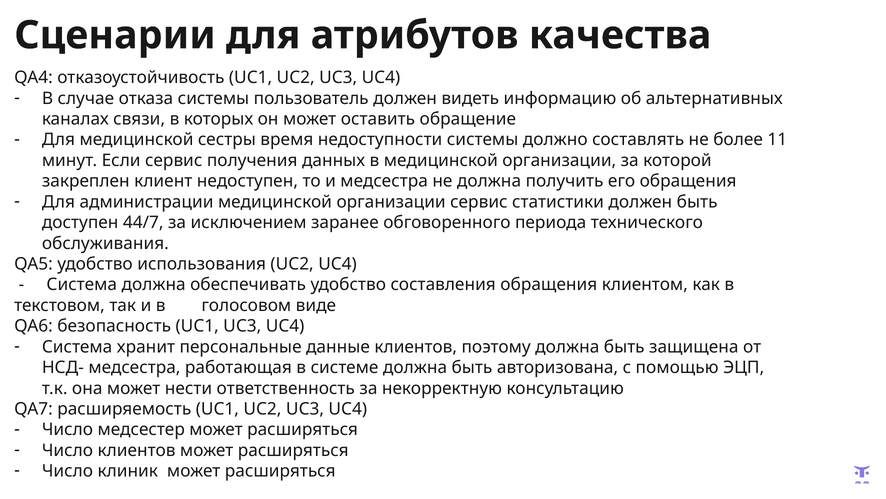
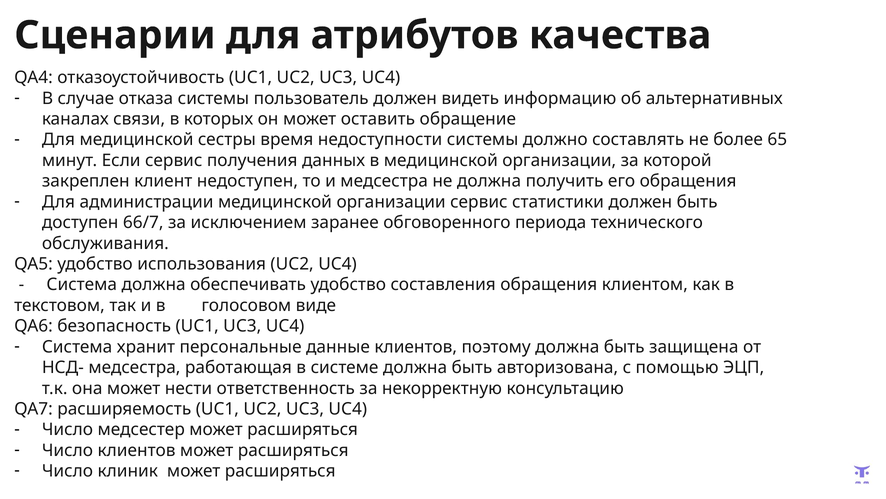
11: 11 -> 65 (777, 140)
44/7: 44/7 -> 66/7 (143, 222)
